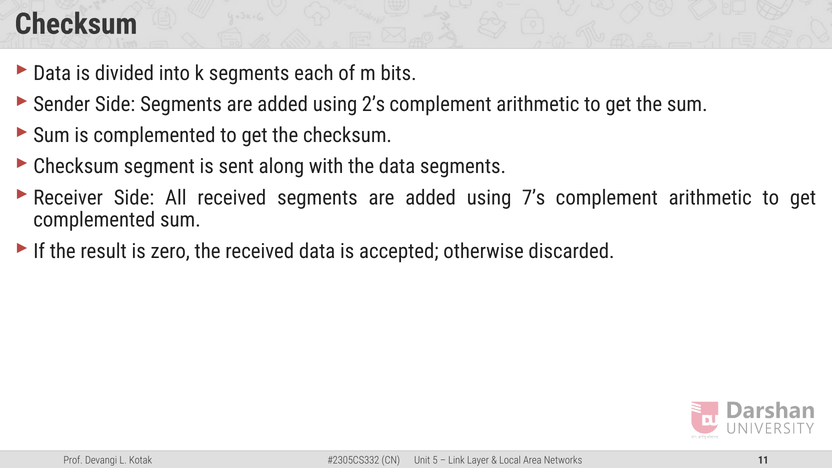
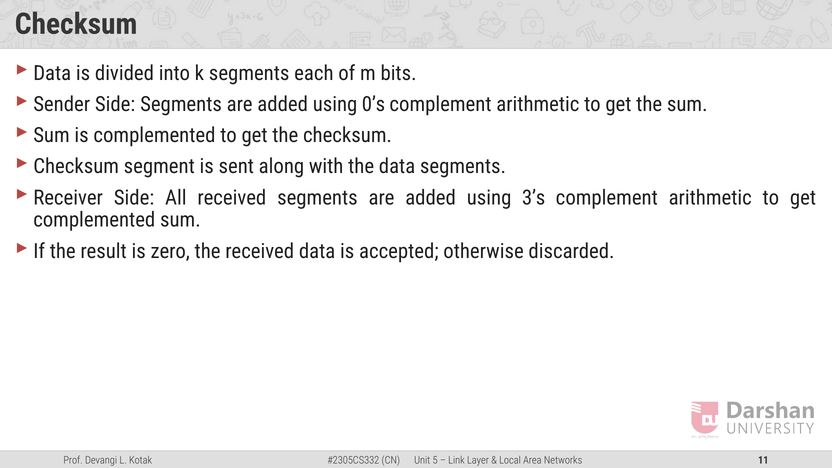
2’s: 2’s -> 0’s (374, 104)
7’s: 7’s -> 3’s (534, 198)
